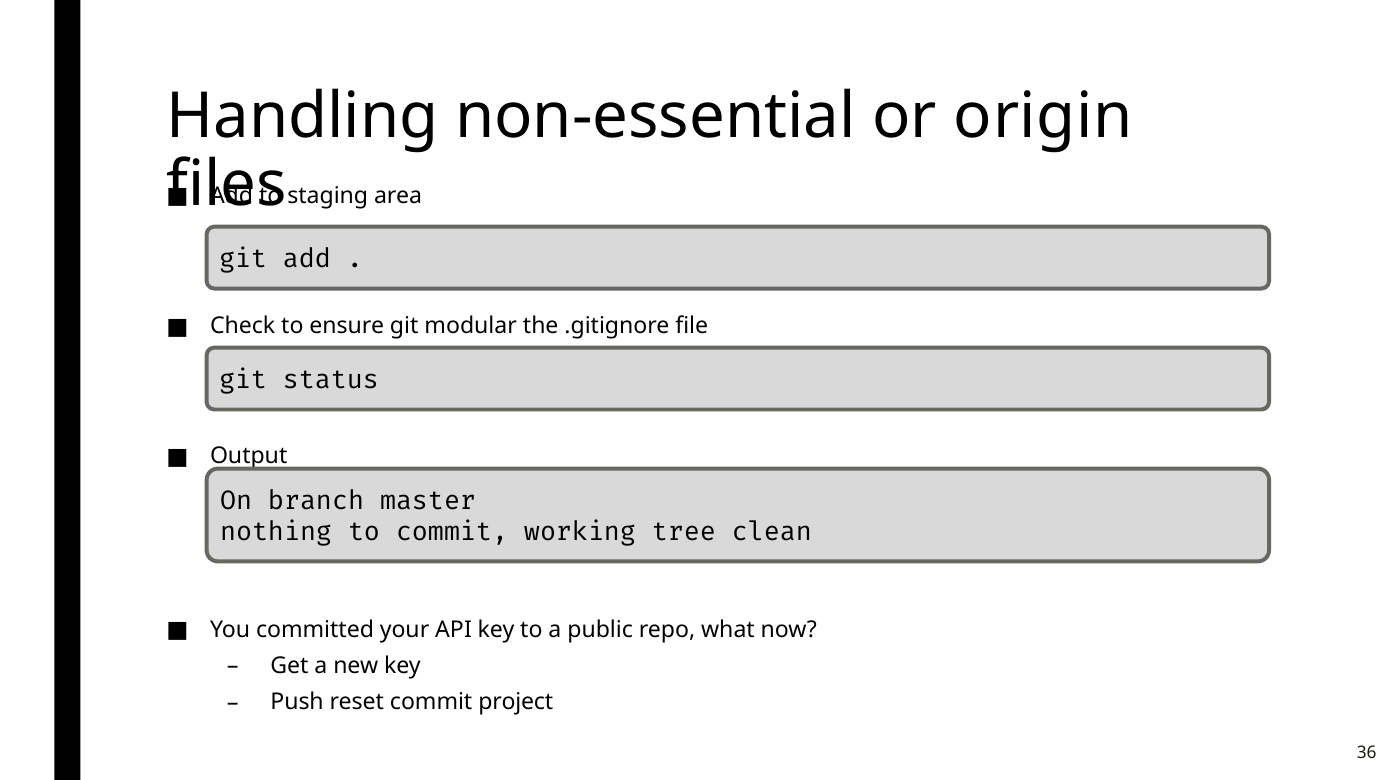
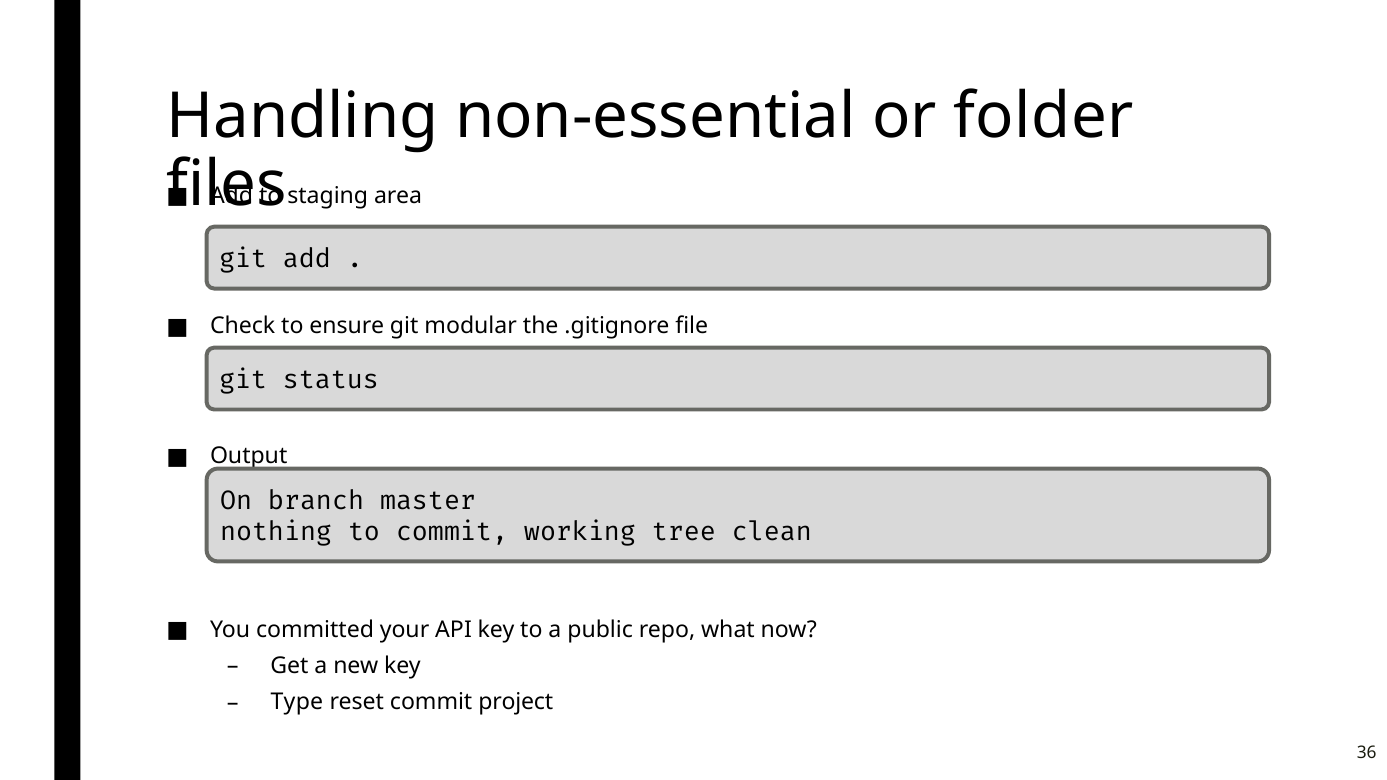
origin: origin -> folder (1044, 117)
Push: Push -> Type (297, 702)
